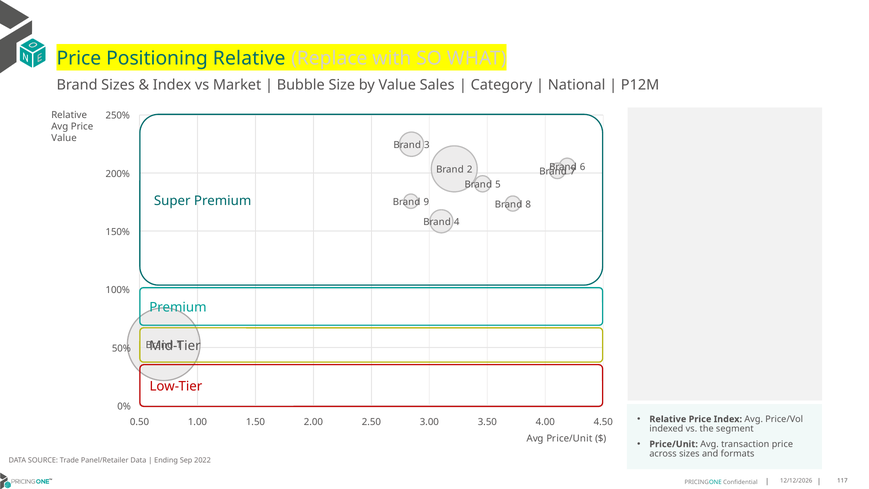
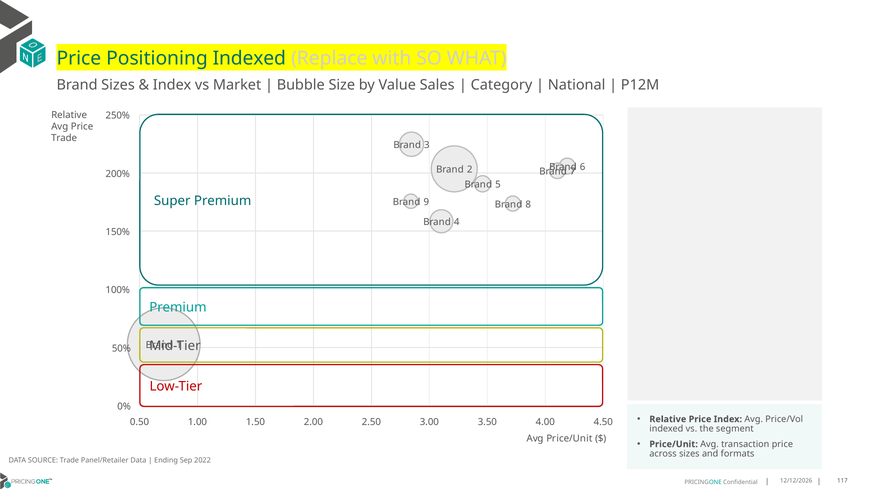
Positioning Relative: Relative -> Indexed (249, 58)
Value: Value -> Trade (64, 138)
